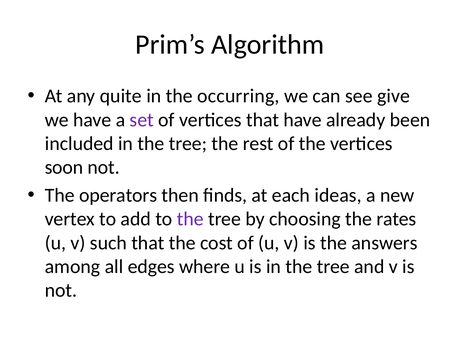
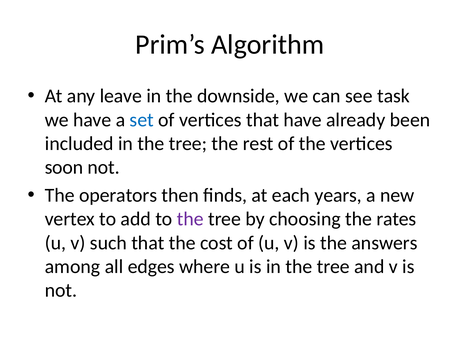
quite: quite -> leave (121, 96)
occurring: occurring -> downside (239, 96)
give: give -> task (394, 96)
set colour: purple -> blue (142, 120)
ideas: ideas -> years (338, 195)
